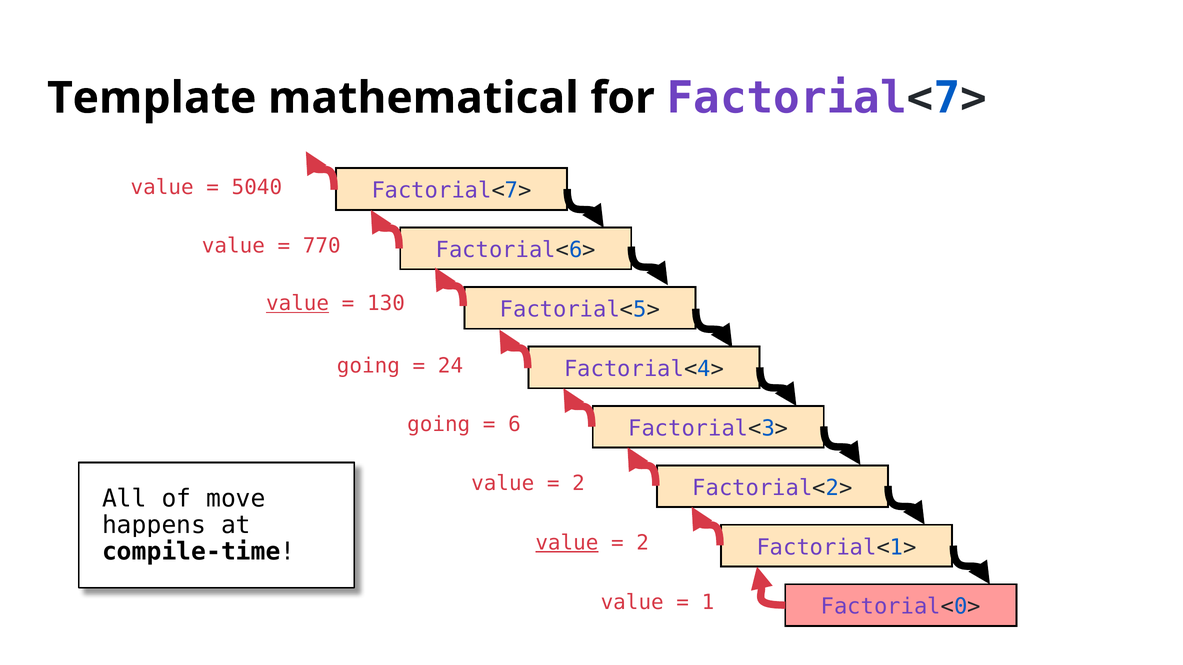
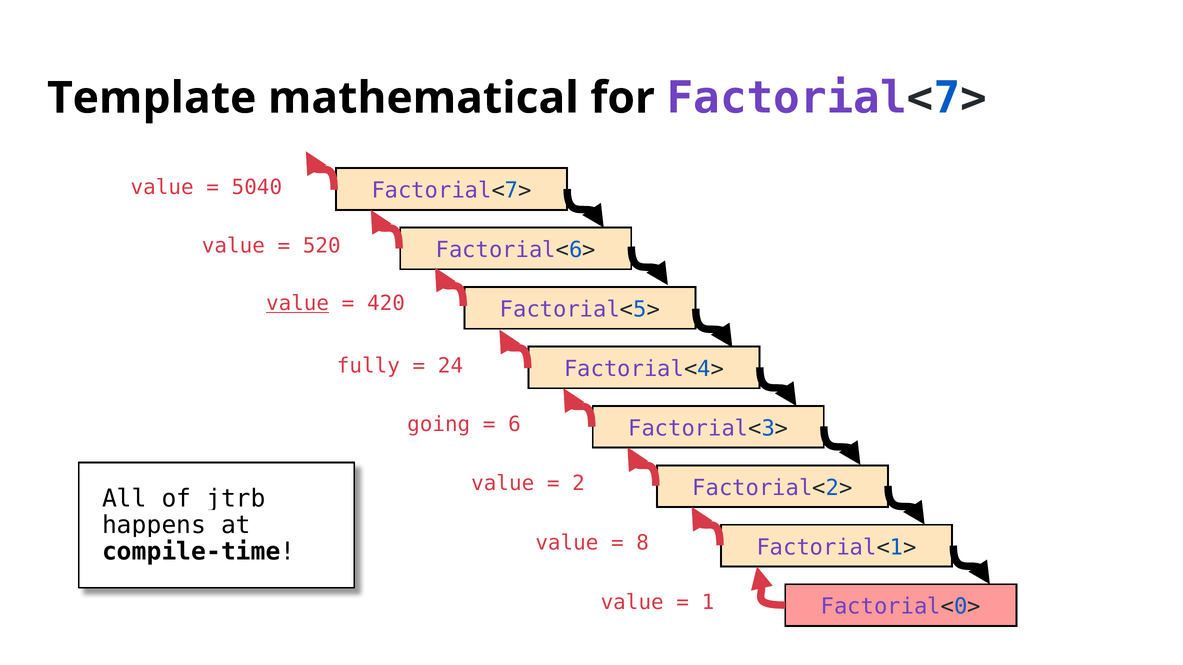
770: 770 -> 520 (322, 246)
130: 130 -> 420 (386, 304)
going: going -> fully (368, 366)
move: move -> jtrb (236, 499)
value underline: present -> none (567, 543)
2: 2 -> 8 (643, 543)
